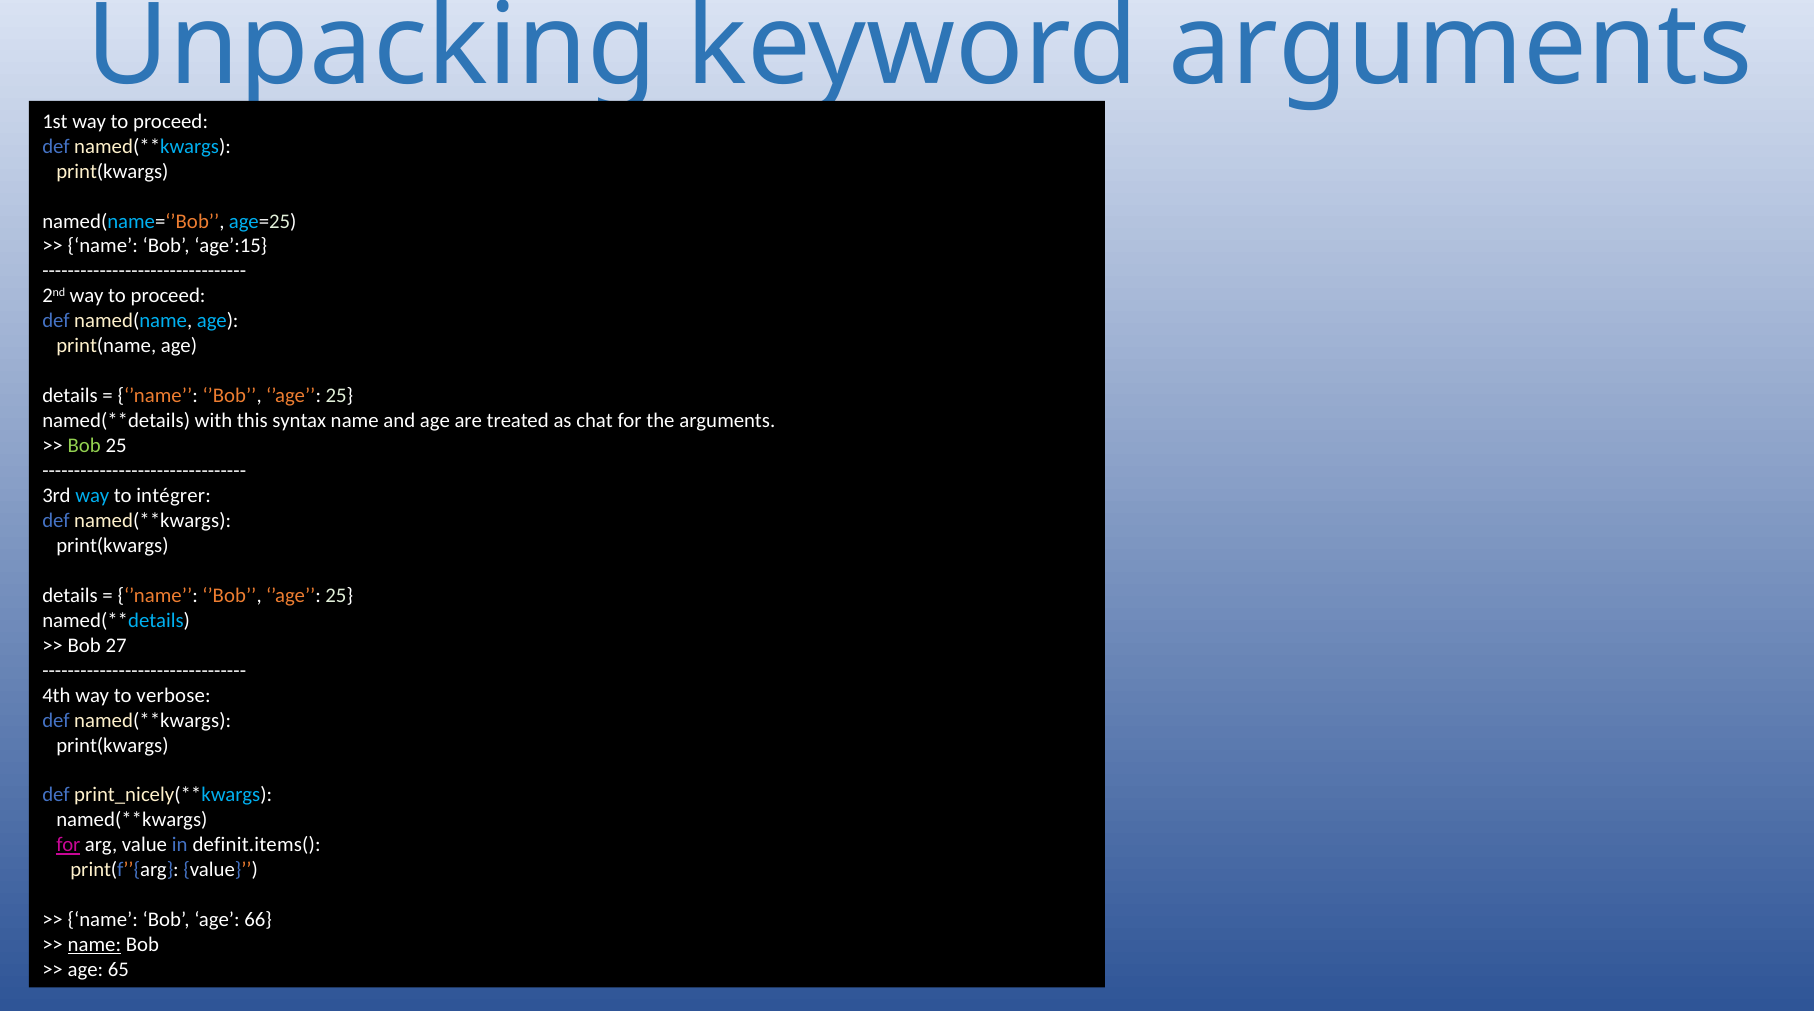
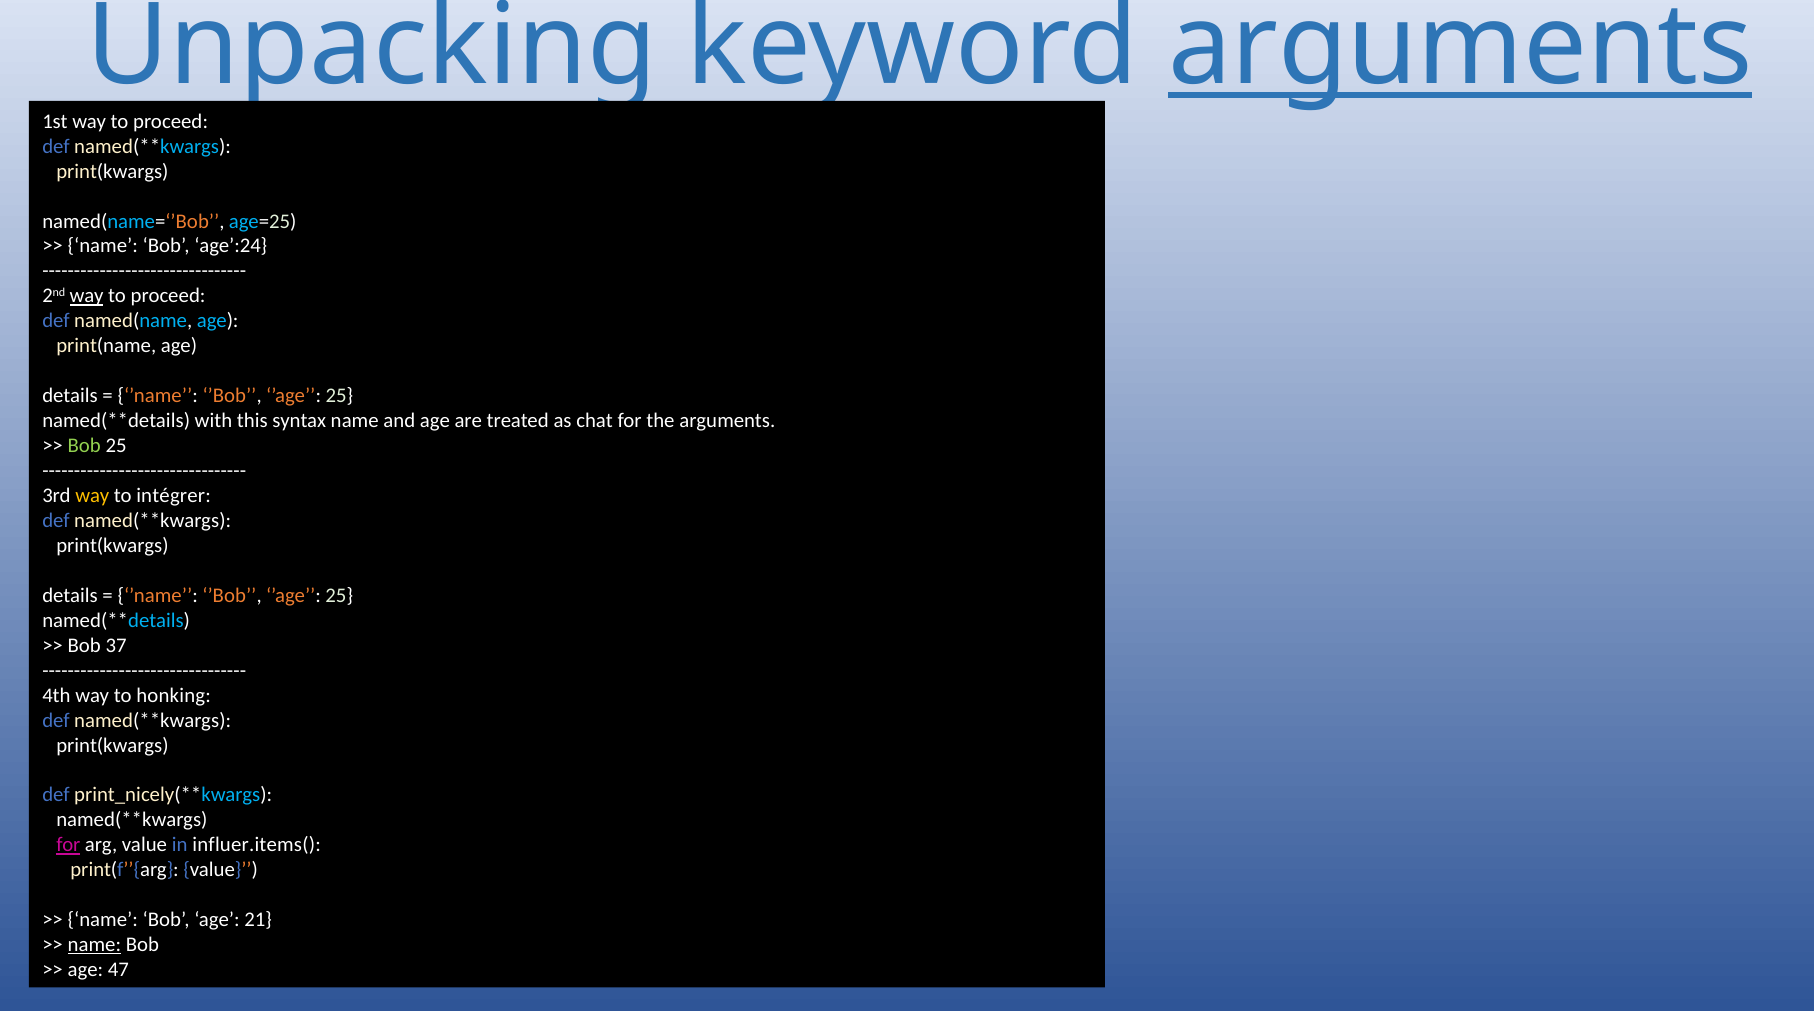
arguments underline: none -> present (1460, 46)
age’:15: age’:15 -> age’:24 (231, 246)
way underline: none -> present (87, 296)
way colour: light blue -> yellow (92, 496)
27: 27 -> 37 (116, 646)
verbose: verbose -> honking (174, 696)
definit.items(: definit.items( -> influer.items( (257, 845)
66: 66 -> 21 (258, 920)
65: 65 -> 47 (118, 970)
